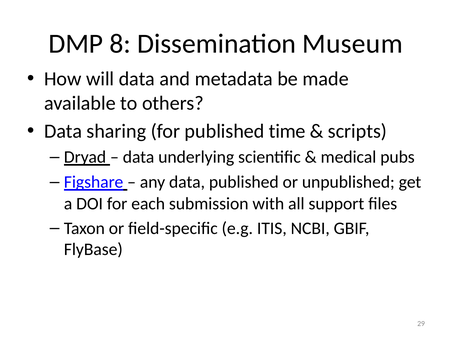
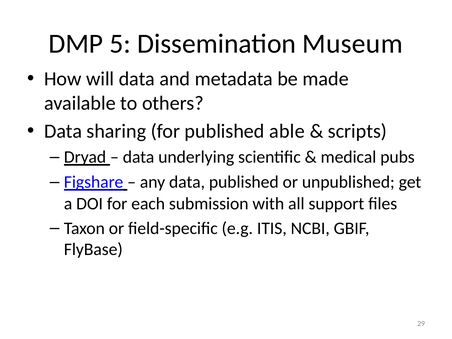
8: 8 -> 5 (120, 44)
time: time -> able (287, 131)
